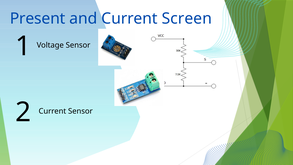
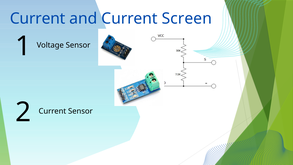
Present: Present -> Current (38, 18)
